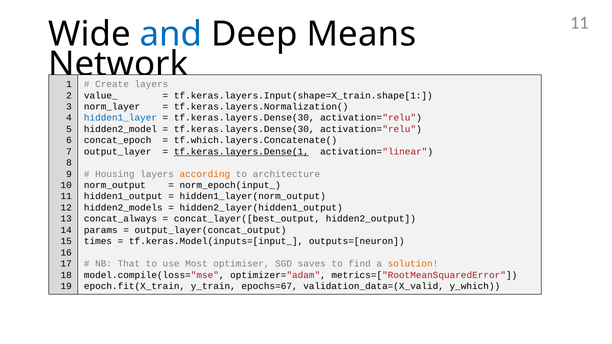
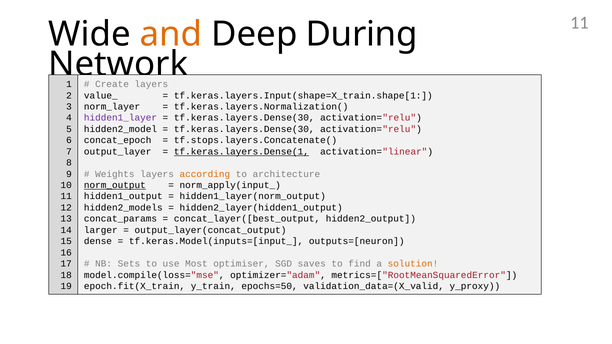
and colour: blue -> orange (171, 34)
Means: Means -> During (362, 34)
hidden1_layer colour: blue -> purple (120, 118)
tf.which.layers.Concatenate(: tf.which.layers.Concatenate( -> tf.stops.layers.Concatenate( (256, 140)
Housing: Housing -> Weights (115, 174)
norm_output underline: none -> present (115, 185)
norm_epoch(input_: norm_epoch(input_ -> norm_apply(input_ (230, 185)
concat_always: concat_always -> concat_params (120, 219)
params: params -> larger (101, 230)
times: times -> dense (98, 241)
That: That -> Sets (129, 264)
epochs=67: epochs=67 -> epochs=50 (270, 286)
y_which: y_which -> y_proxy (475, 286)
